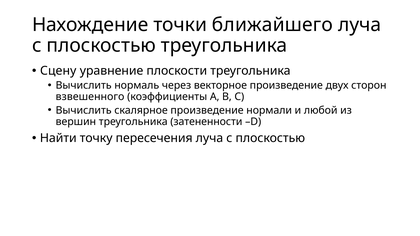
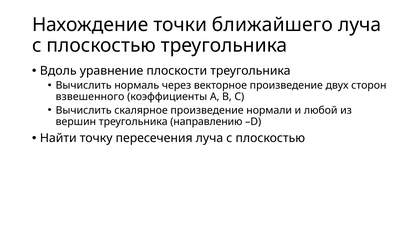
Сцену: Сцену -> Вдоль (58, 71)
затененности: затененности -> направлению (206, 122)
